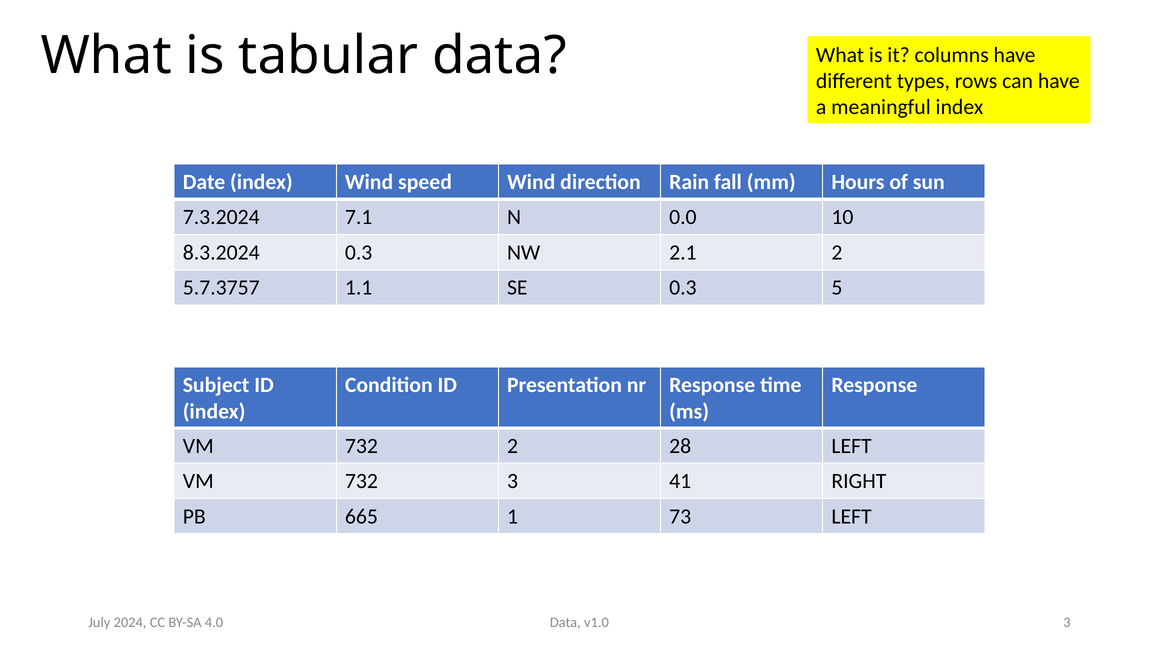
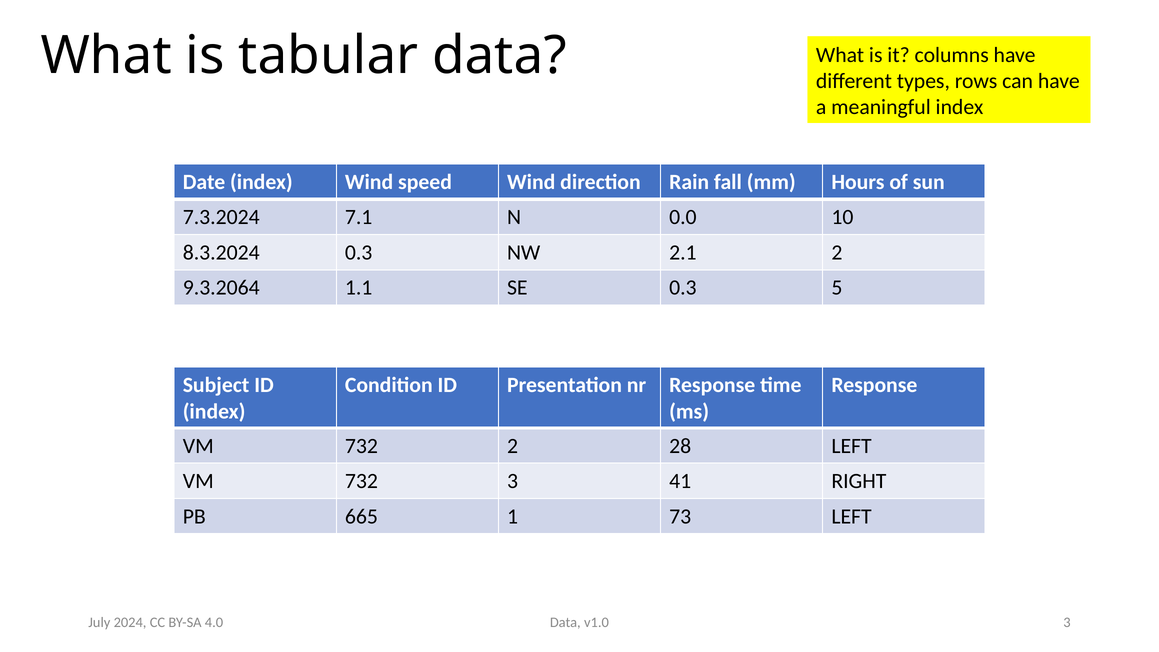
5.7.3757: 5.7.3757 -> 9.3.2064 (221, 288)
